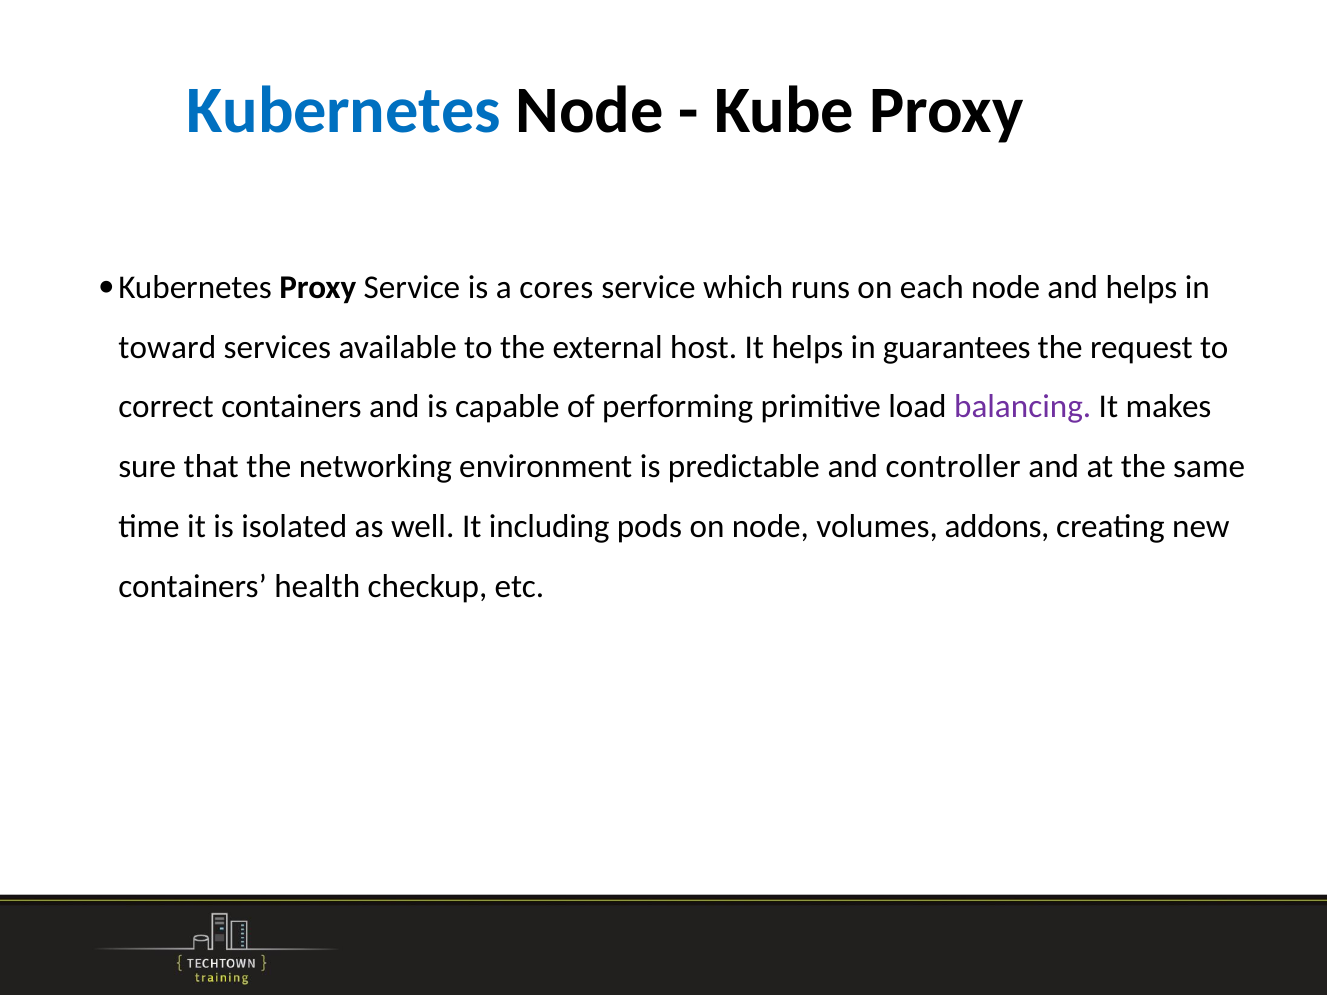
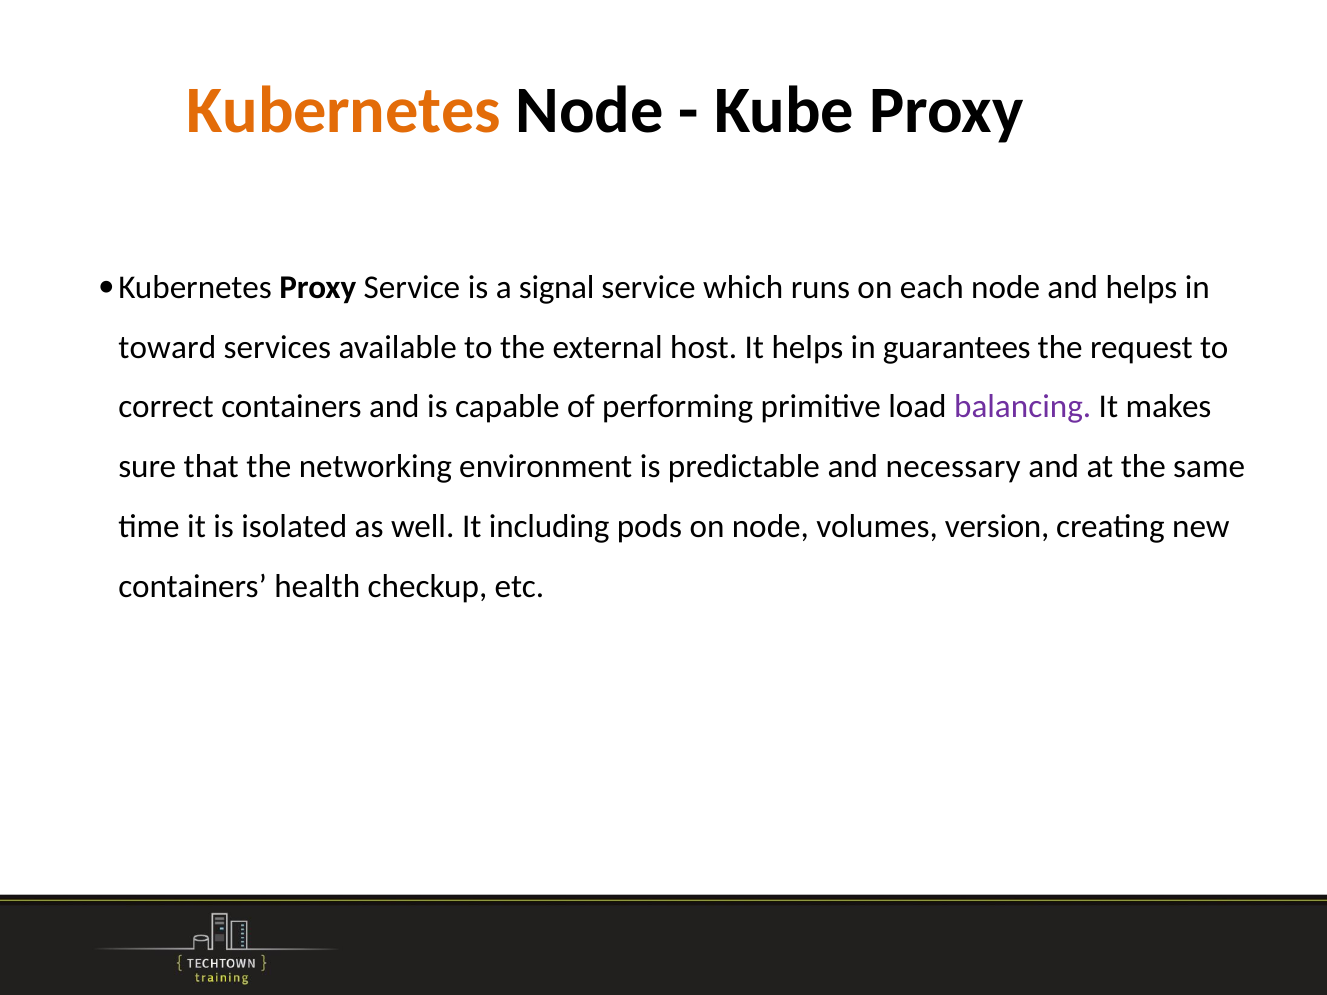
Kubernetes colour: blue -> orange (344, 111)
cores: cores -> signal (557, 288)
controller: controller -> necessary (953, 467)
addons: addons -> version (997, 526)
